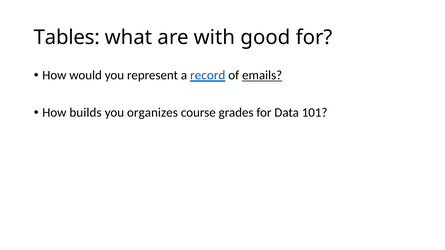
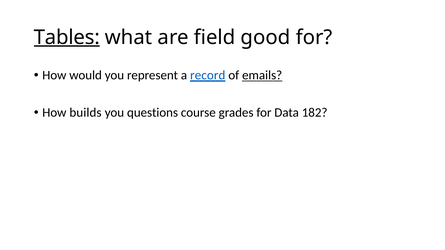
Tables underline: none -> present (67, 37)
with: with -> field (215, 37)
organizes: organizes -> questions (153, 113)
101: 101 -> 182 (315, 113)
